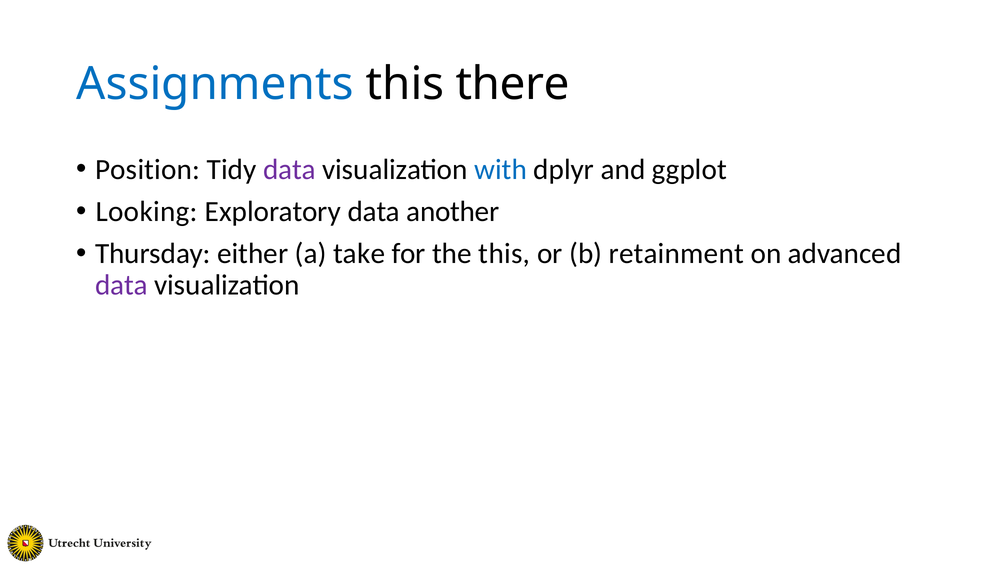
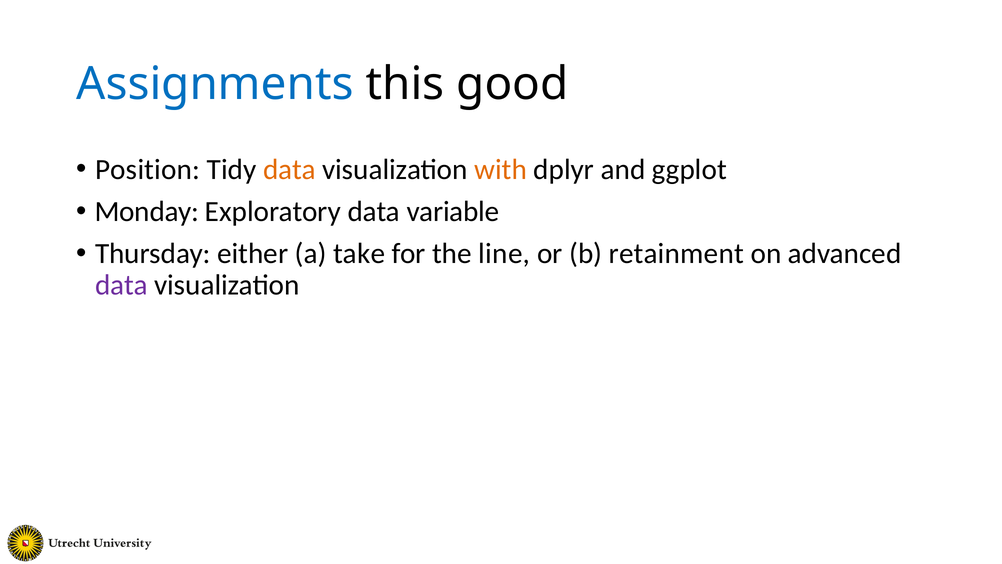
there: there -> good (512, 84)
data colour: purple -> orange (289, 169)
with colour: blue -> orange (501, 169)
Looking: Looking -> Monday (147, 211)
another: another -> variable (453, 211)
the this: this -> line (504, 253)
